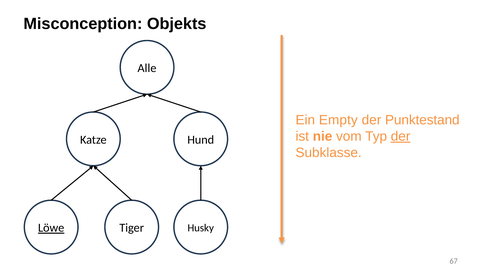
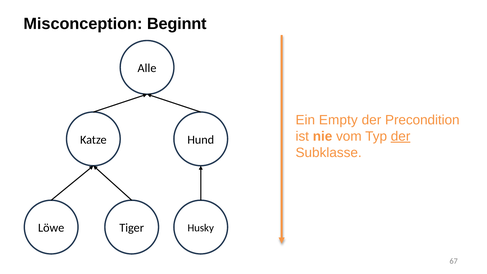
Objekts: Objekts -> Beginnt (177, 24)
Punktestand: Punktestand -> Precondition (422, 120)
Löwe underline: present -> none (51, 228)
